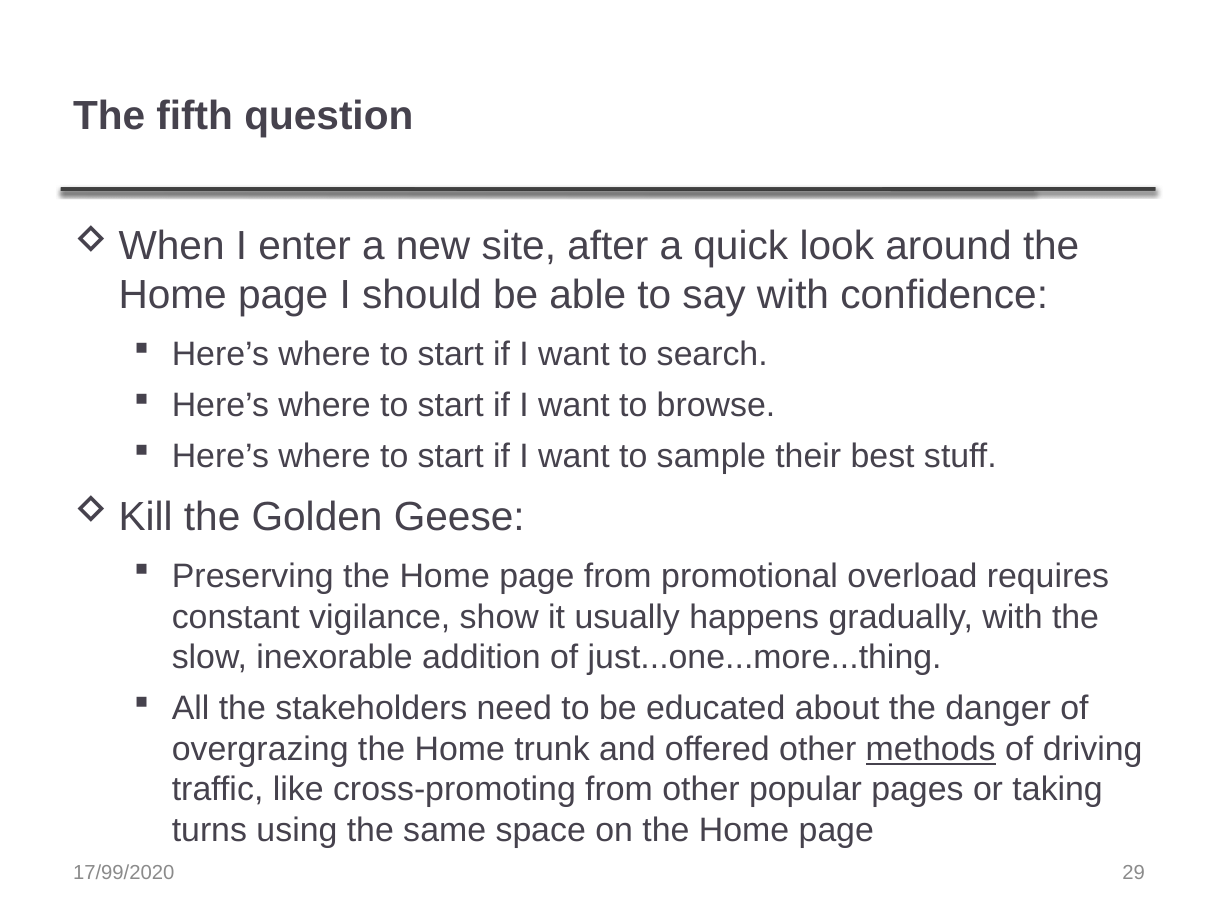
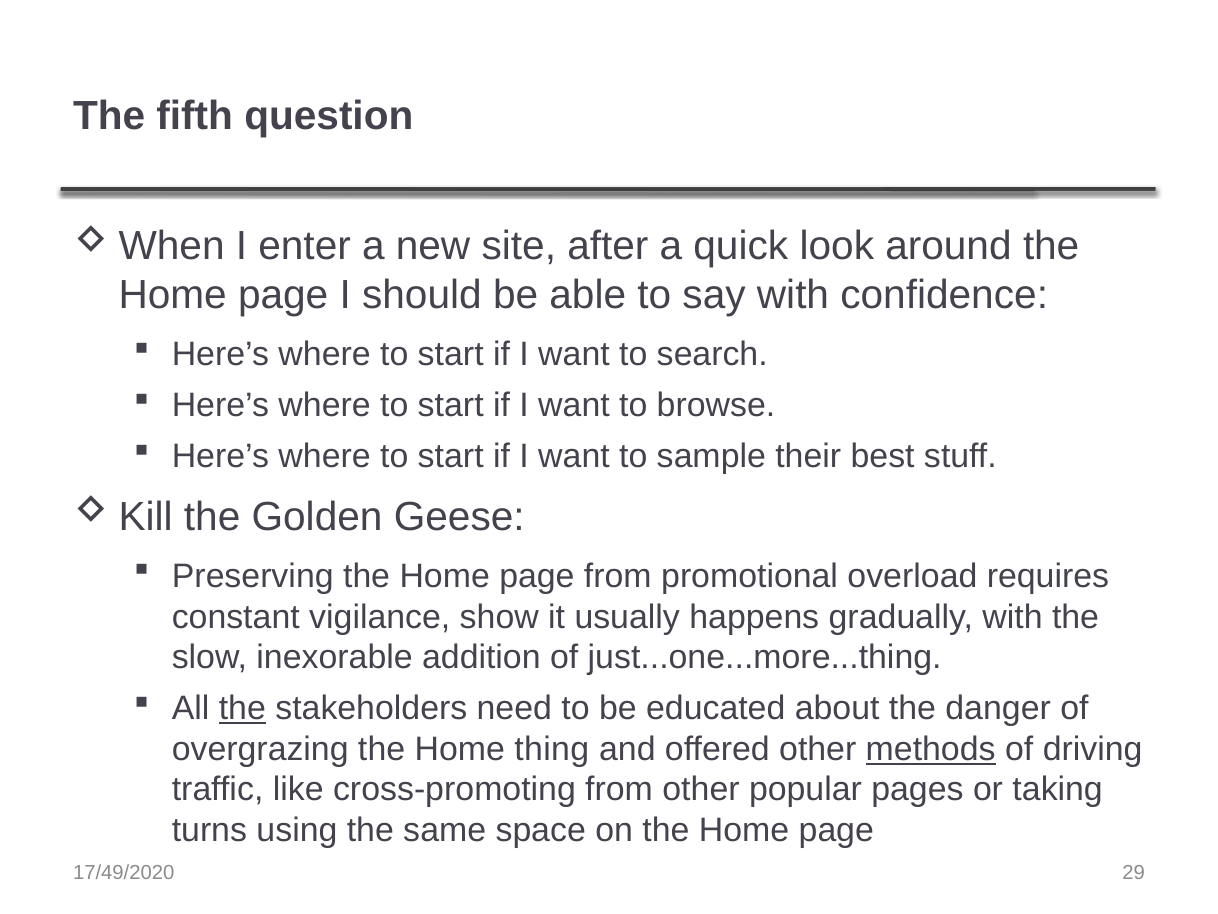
the underline: none -> present (242, 708)
trunk: trunk -> thing (552, 749)
17/99/2020: 17/99/2020 -> 17/49/2020 (124, 872)
